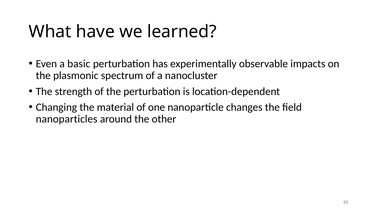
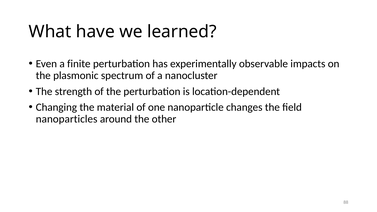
basic: basic -> finite (79, 64)
